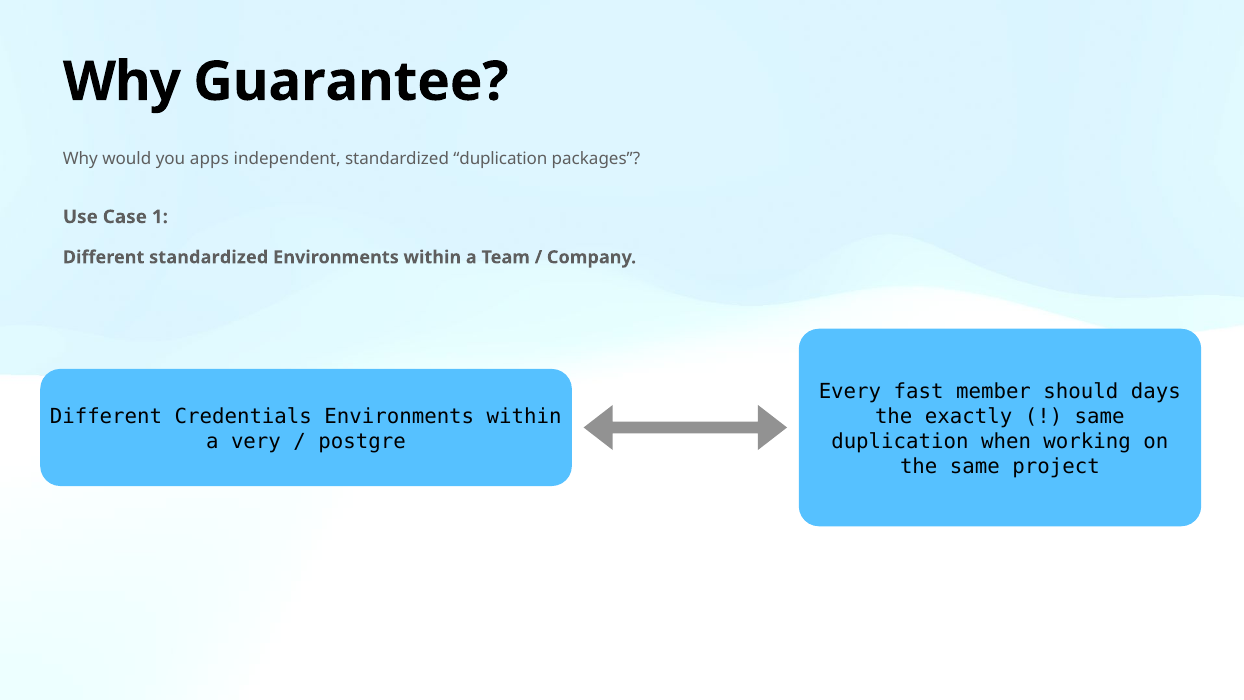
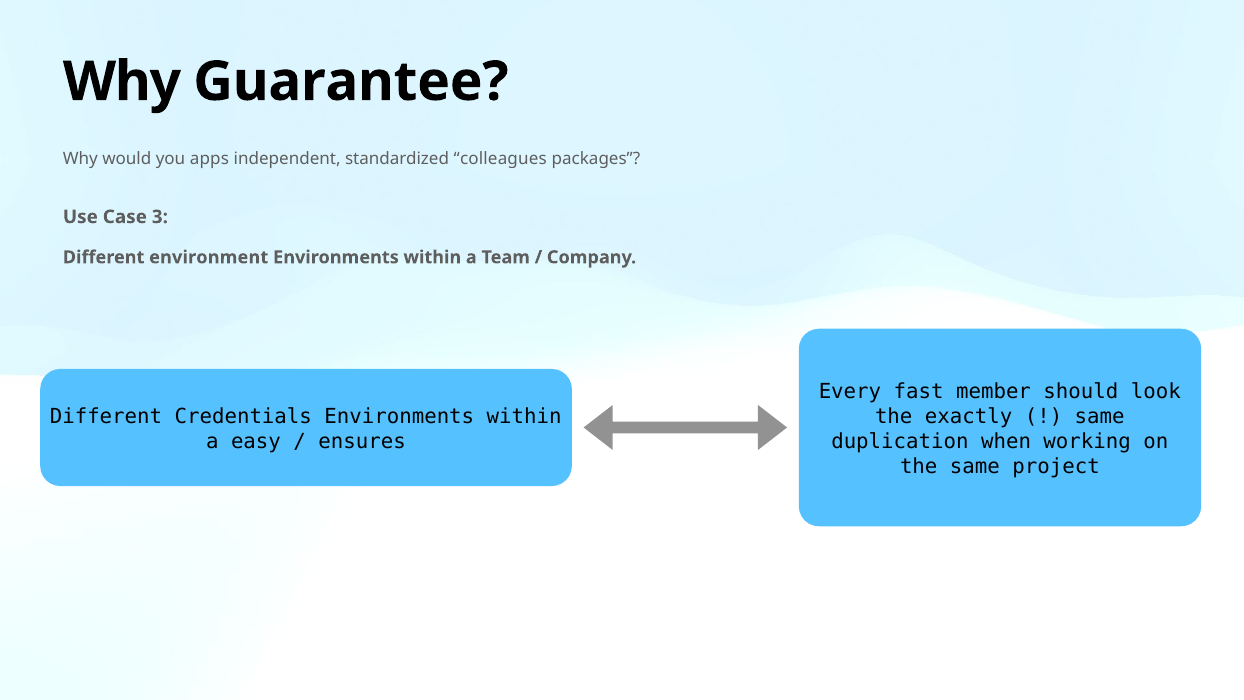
standardized duplication: duplication -> colleagues (500, 159)
1: 1 -> 3 (160, 217)
Different standardized: standardized -> environment (209, 257)
days: days -> look (1156, 391)
very: very -> easy (256, 441)
postgre: postgre -> ensures (362, 441)
